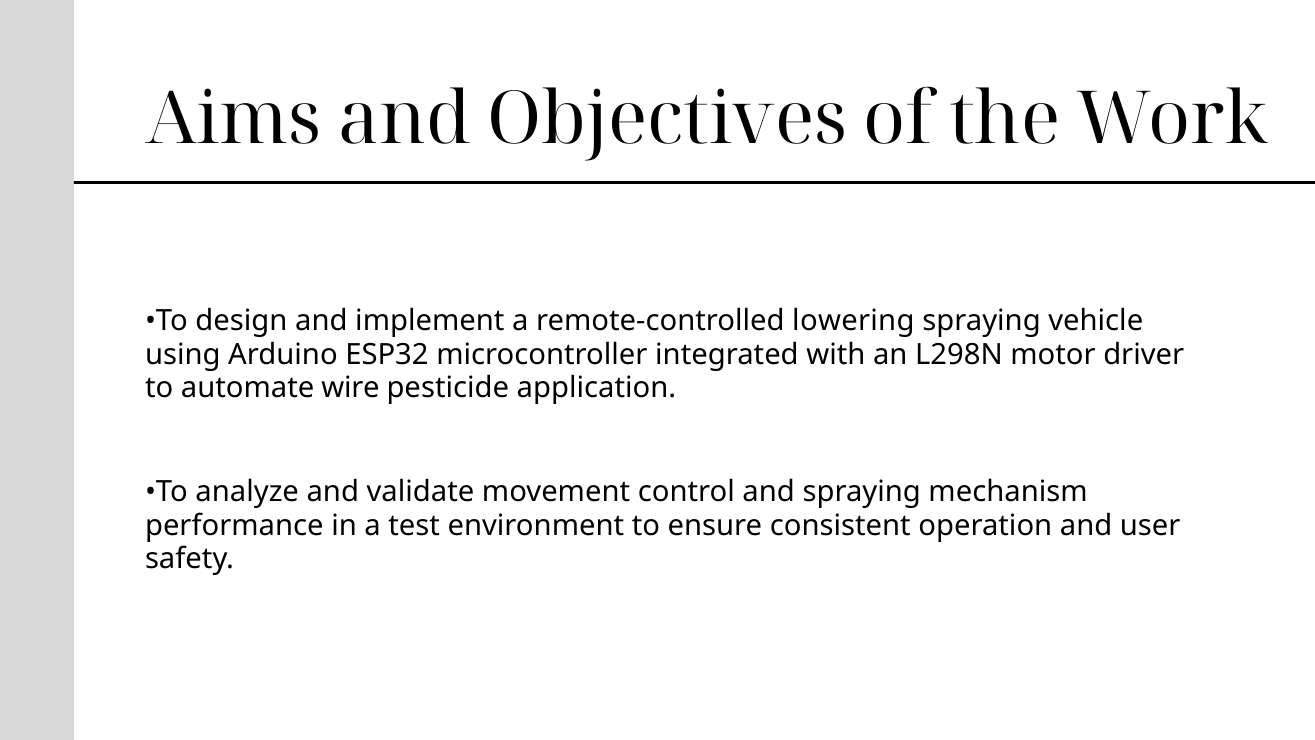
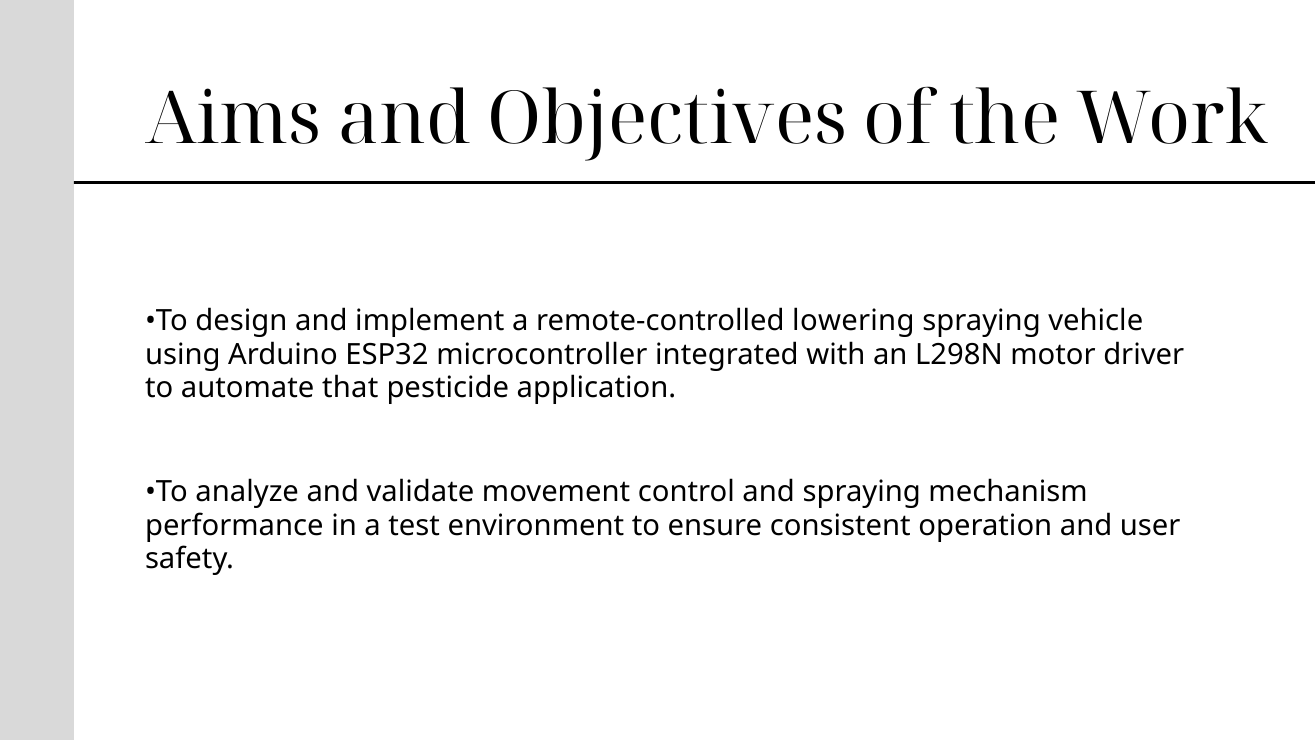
wire: wire -> that (350, 387)
